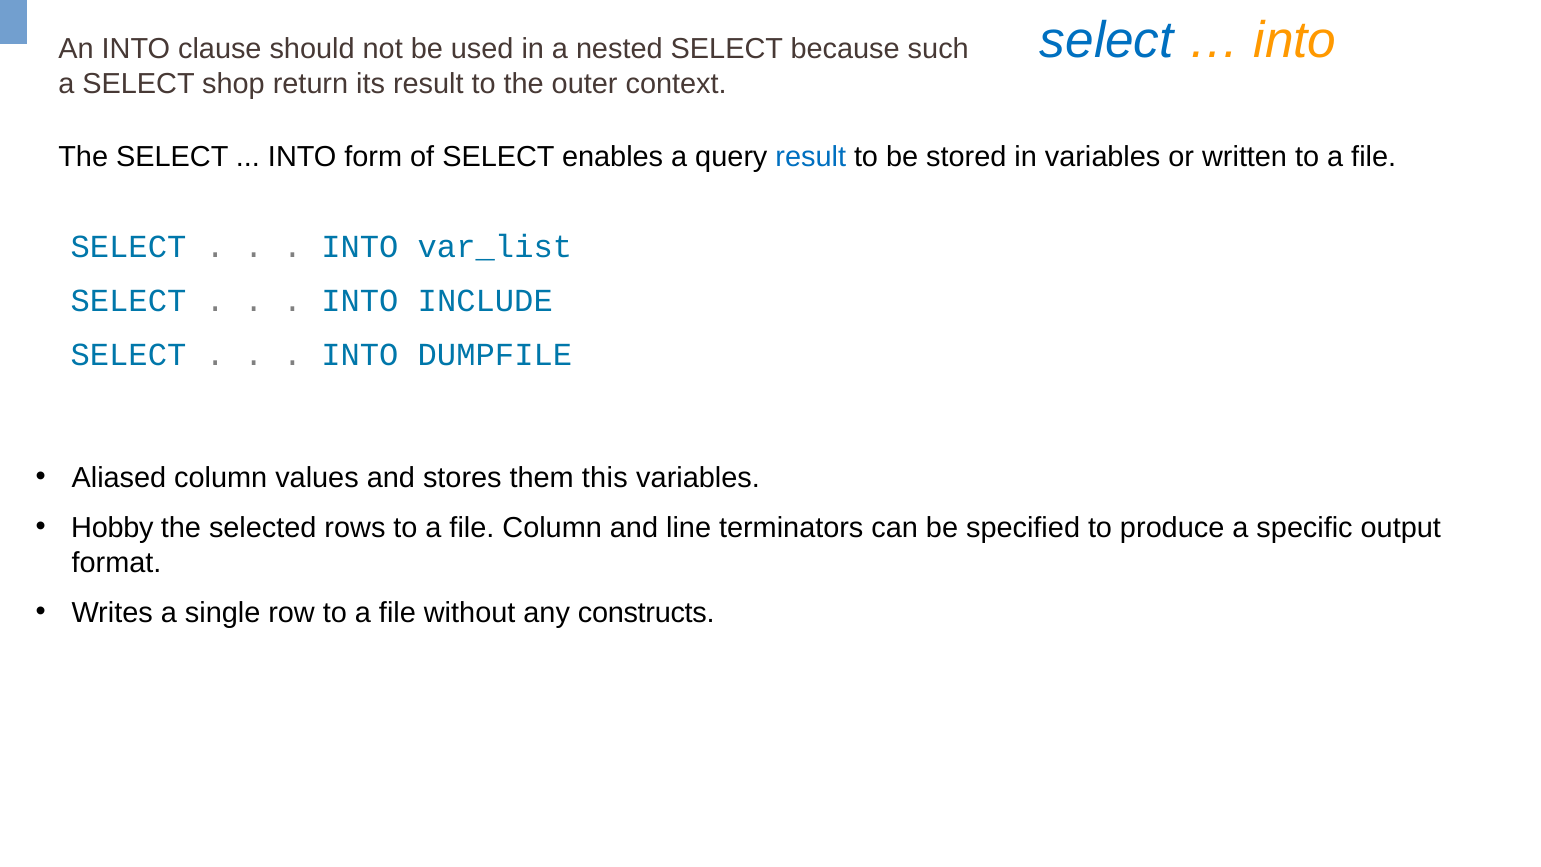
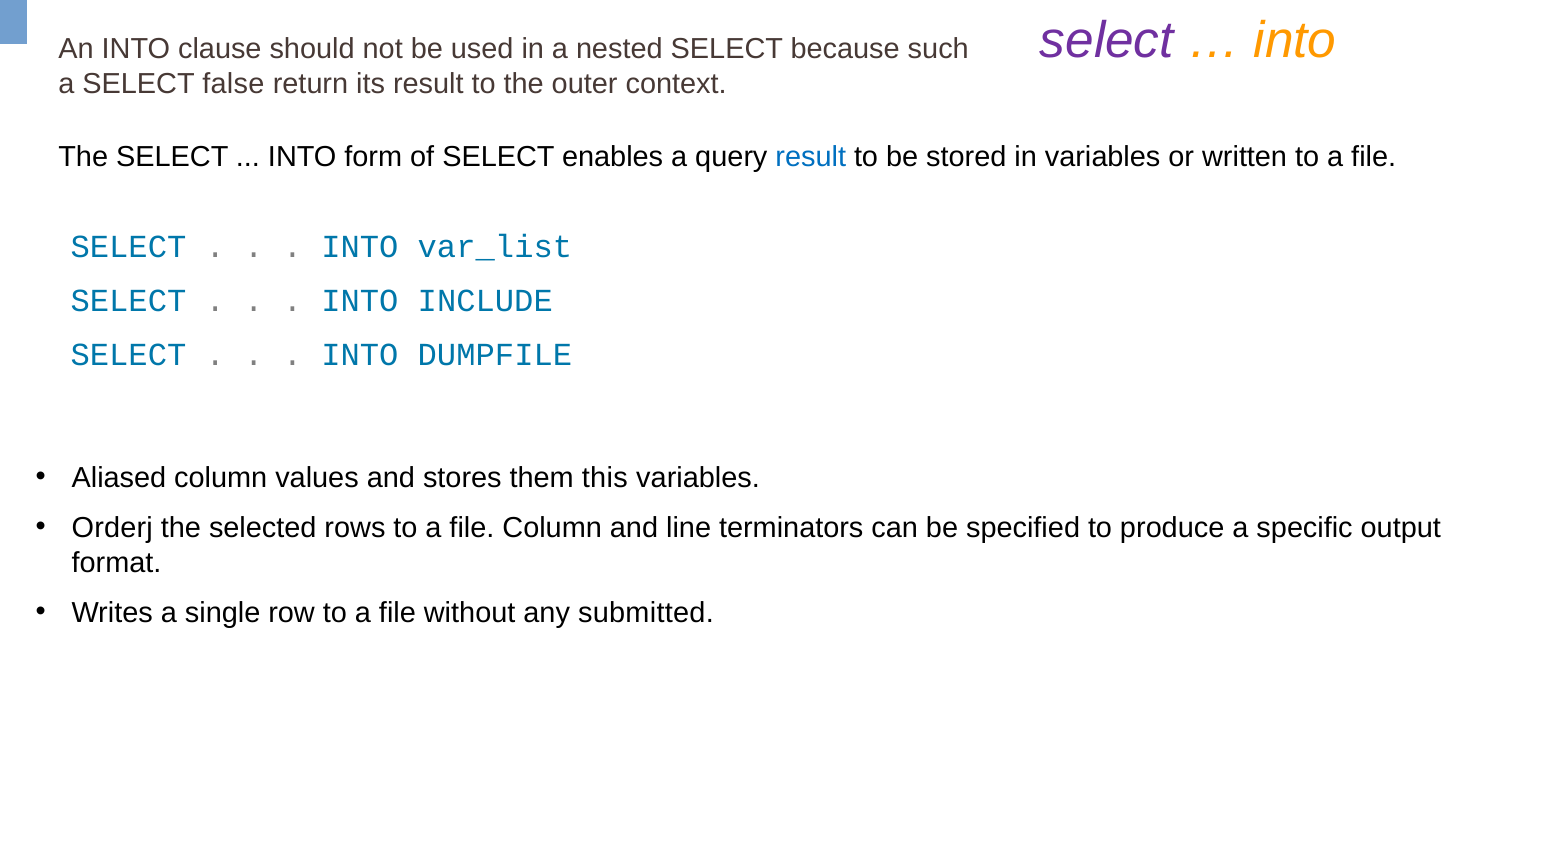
select colour: blue -> purple (1107, 40)
shop: shop -> false (233, 84)
Hobby: Hobby -> Orderj (112, 528)
constructs: constructs -> submitted (646, 613)
